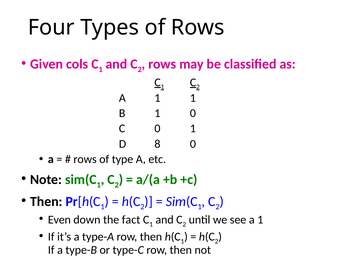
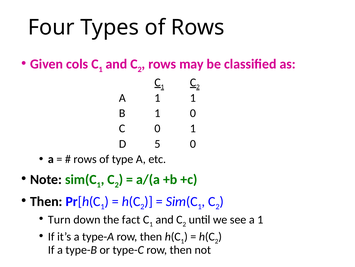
8: 8 -> 5 (157, 143)
Even: Even -> Turn (59, 219)
